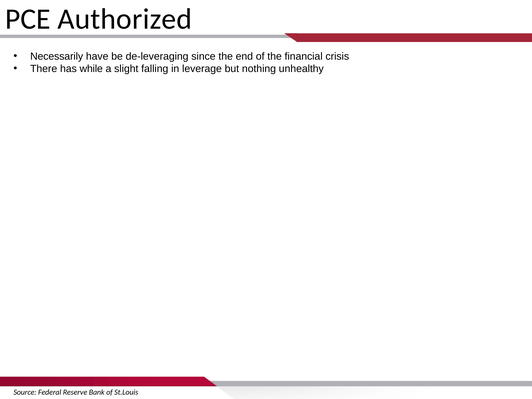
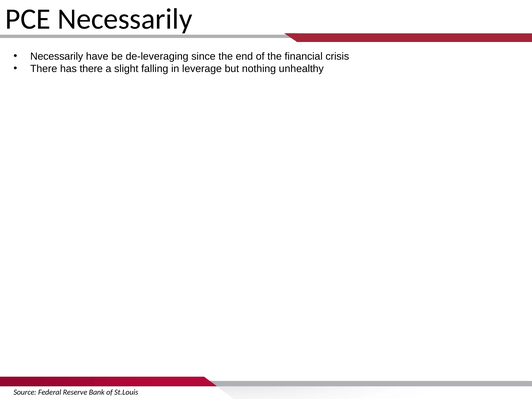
PCE Authorized: Authorized -> Necessarily (125, 19)
has while: while -> there (91, 69)
